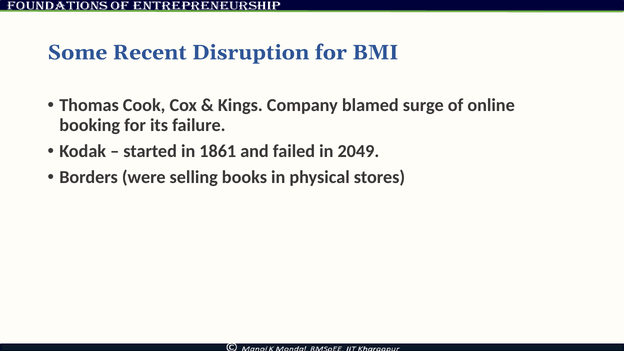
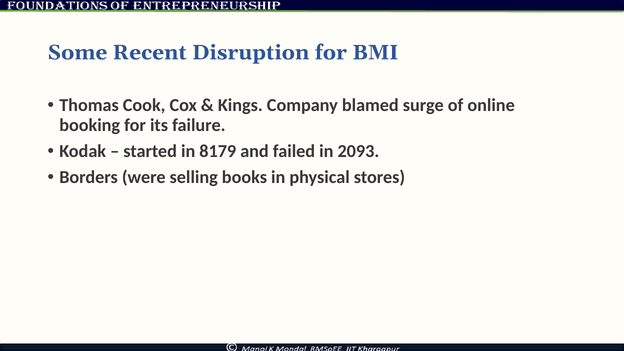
1861: 1861 -> 8179 (218, 151)
2049: 2049 -> 2093 (358, 151)
